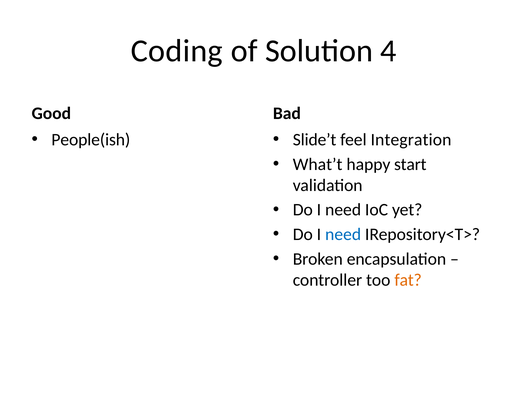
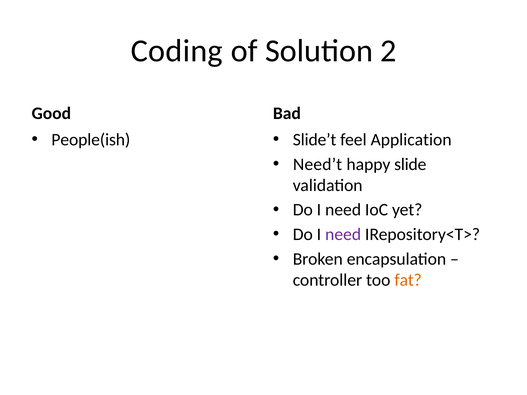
4: 4 -> 2 (388, 51)
Integration: Integration -> Application (411, 140)
What’t: What’t -> Need’t (318, 164)
start: start -> slide (410, 164)
need colour: blue -> purple (343, 235)
